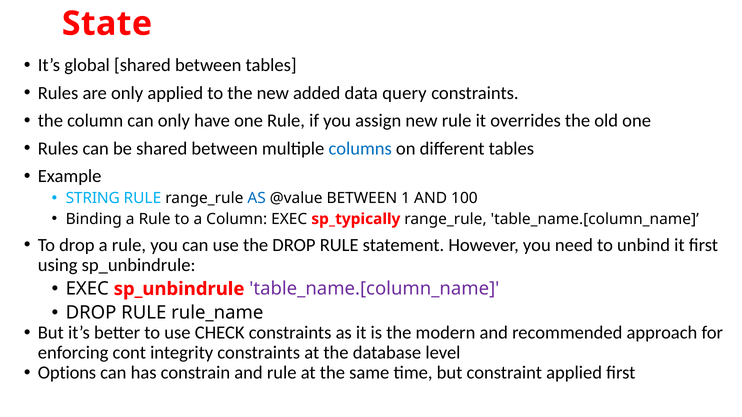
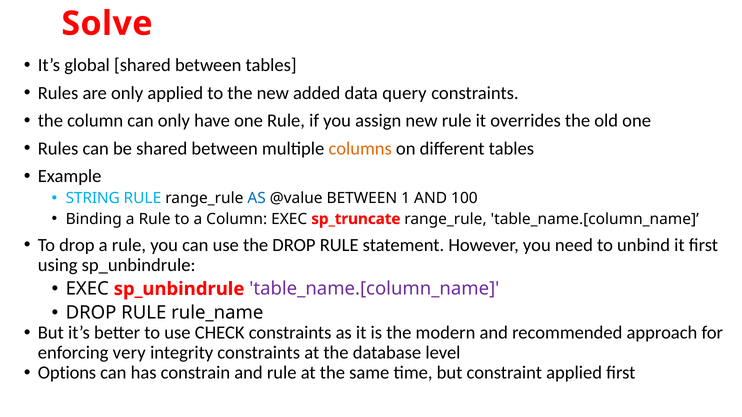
State: State -> Solve (107, 24)
columns colour: blue -> orange (360, 149)
sp_typically: sp_typically -> sp_truncate (356, 219)
cont: cont -> very (129, 353)
